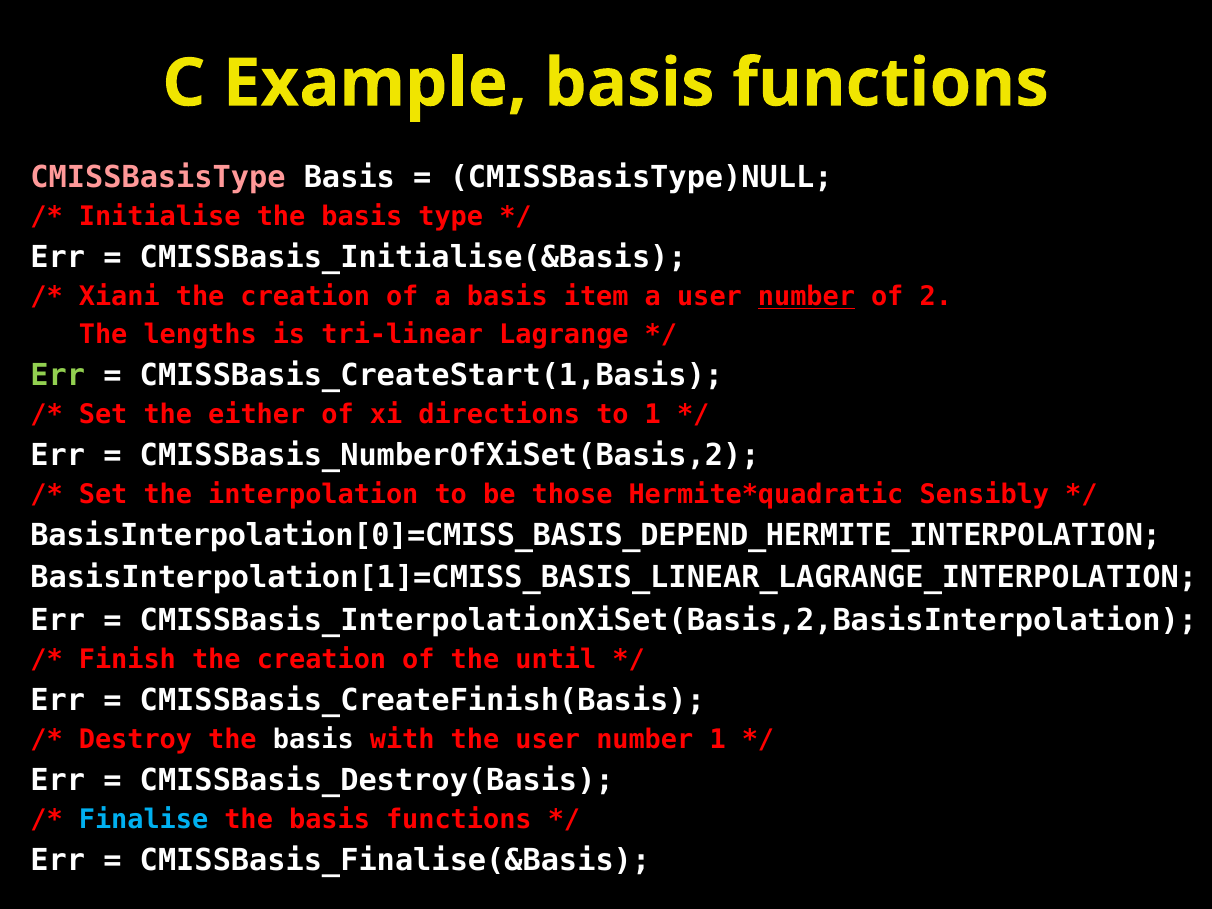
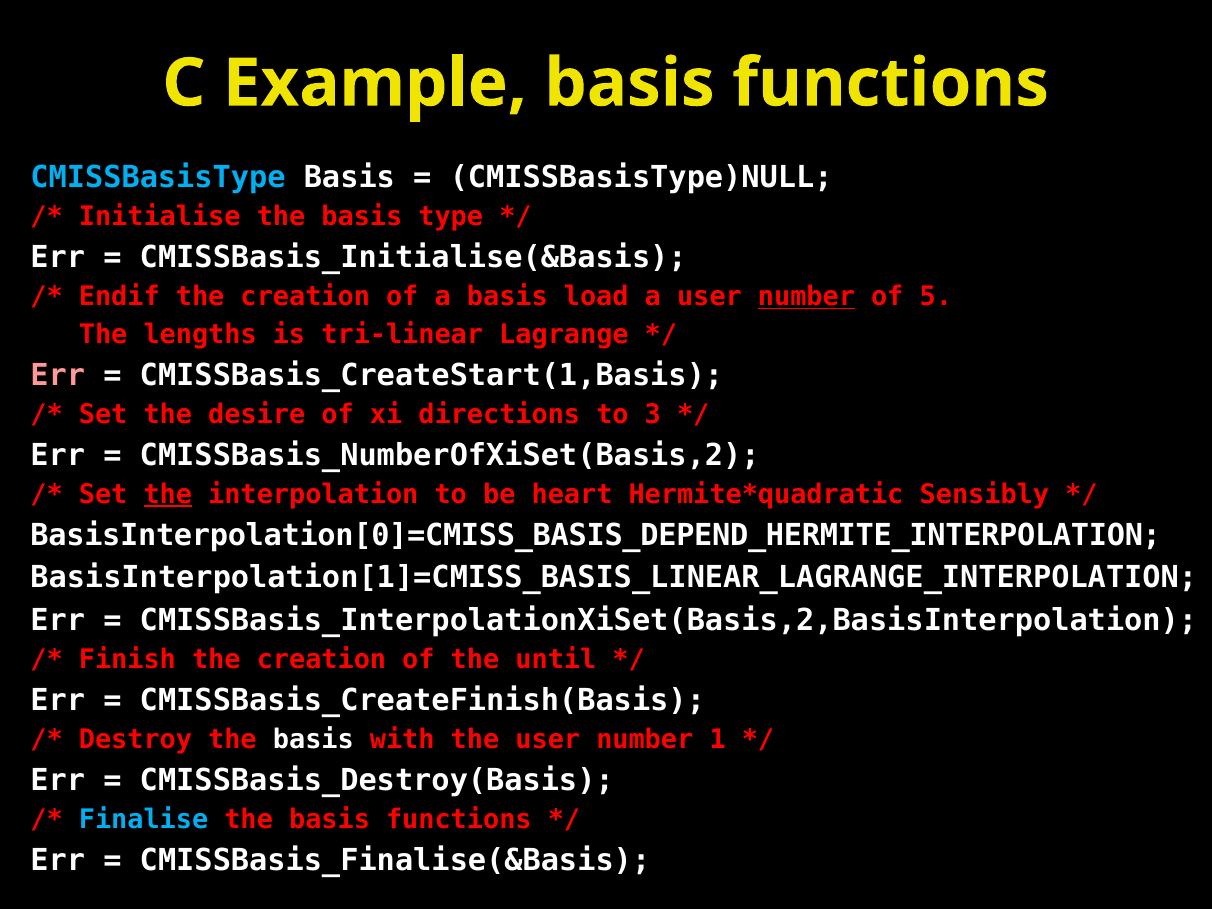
CMISSBasisType colour: pink -> light blue (158, 177)
Xiani: Xiani -> Endif (119, 297)
item: item -> load (596, 297)
2: 2 -> 5 (936, 297)
Err colour: light green -> pink (58, 375)
either: either -> desire (257, 415)
to 1: 1 -> 3 (653, 415)
the underline: none -> present (168, 495)
those: those -> heart (572, 495)
